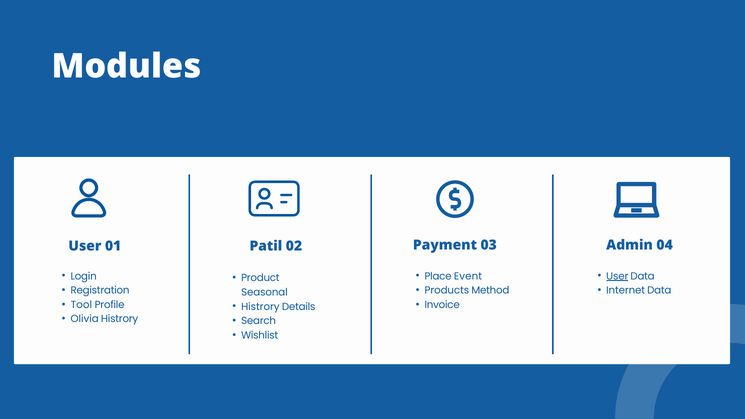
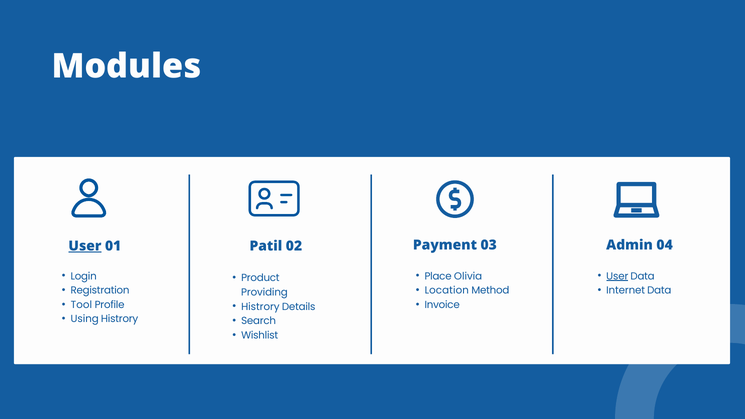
User underline: none -> present (85, 246)
Event: Event -> Olivia (468, 276)
Products: Products -> Location (447, 290)
Seasonal: Seasonal -> Providing (264, 292)
Olivia: Olivia -> Using (85, 319)
